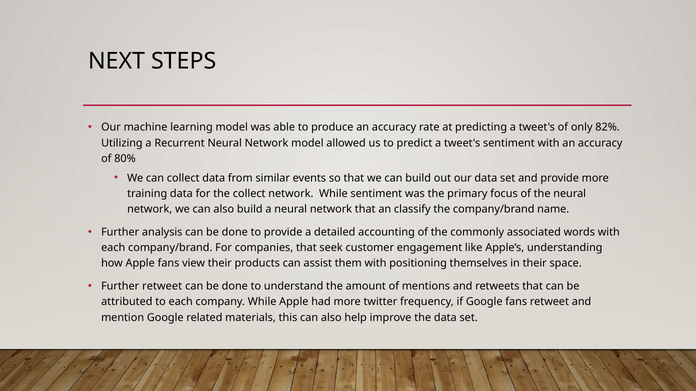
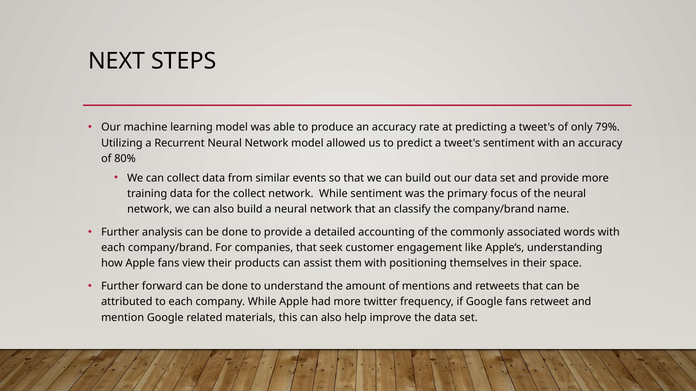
82%: 82% -> 79% (608, 128)
Further retweet: retweet -> forward (162, 287)
